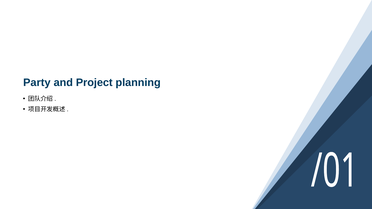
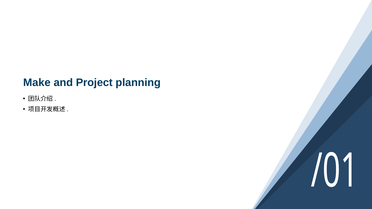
Party: Party -> Make (37, 83)
